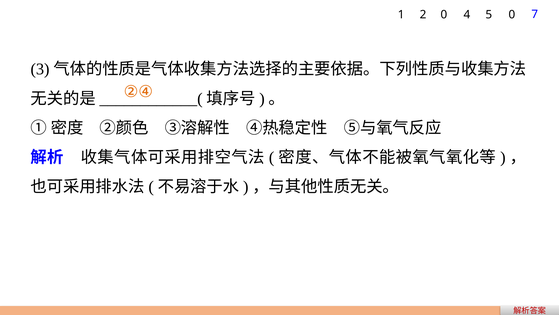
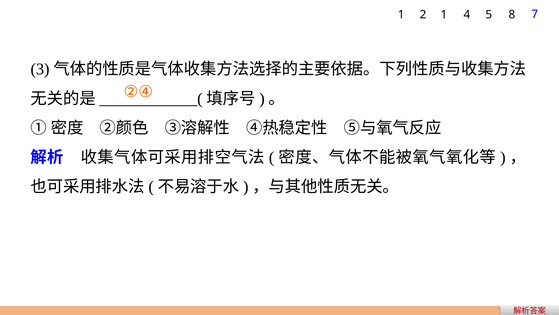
2 0: 0 -> 1 (444, 14)
5 0: 0 -> 8 (512, 14)
